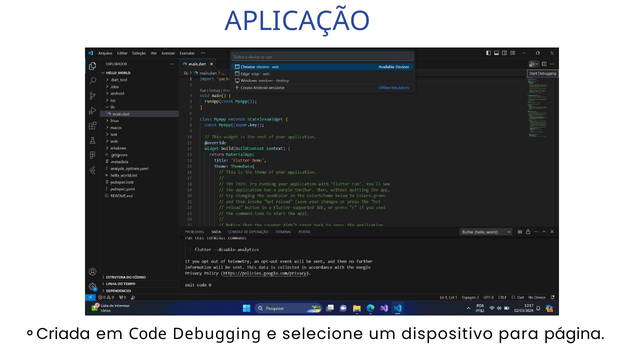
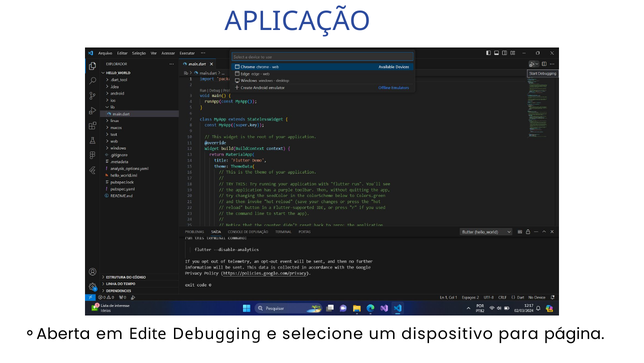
Criada: Criada -> Aberta (63, 334)
Code: Code -> Edite (148, 334)
